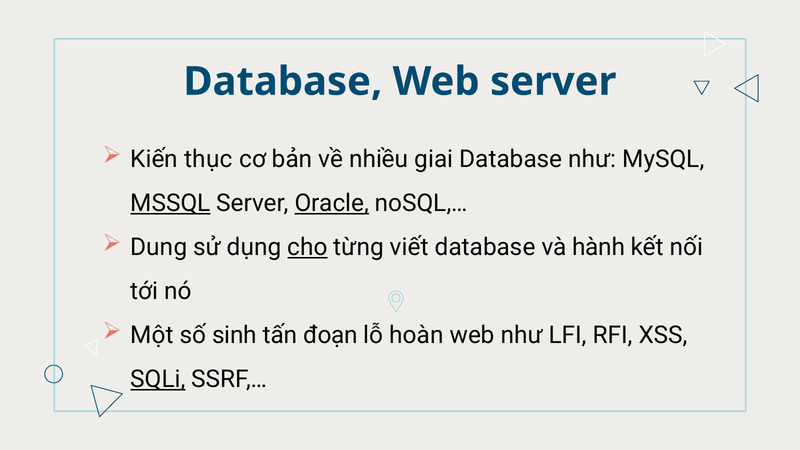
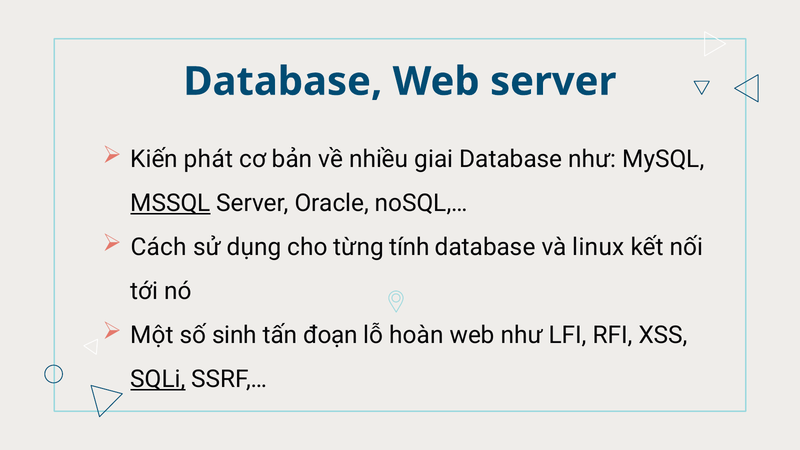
thục: thục -> phát (208, 159)
Oracle underline: present -> none (332, 203)
Dung: Dung -> Cách (159, 247)
cho underline: present -> none (307, 247)
viết: viết -> tính (409, 247)
hành: hành -> linux (598, 247)
